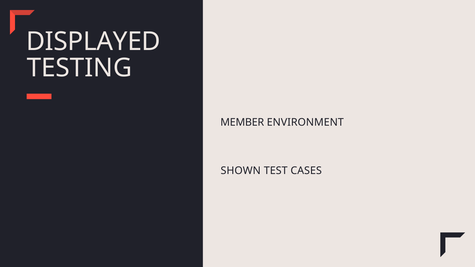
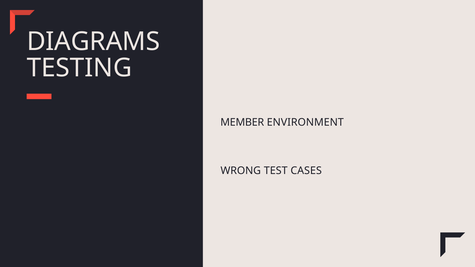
DISPLAYED: DISPLAYED -> DIAGRAMS (93, 42)
SHOWN: SHOWN -> WRONG (241, 171)
